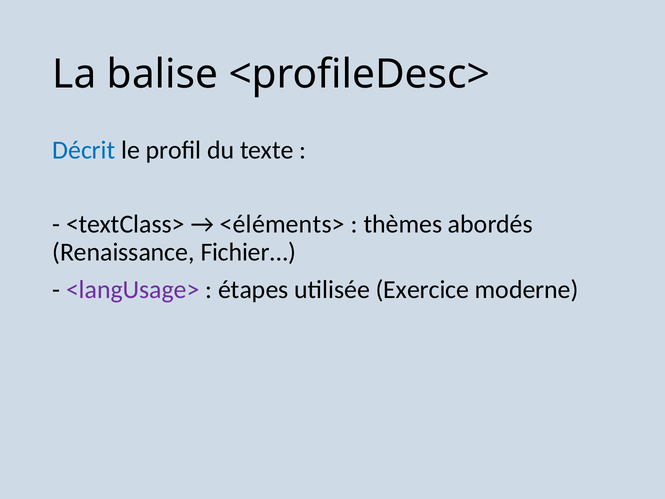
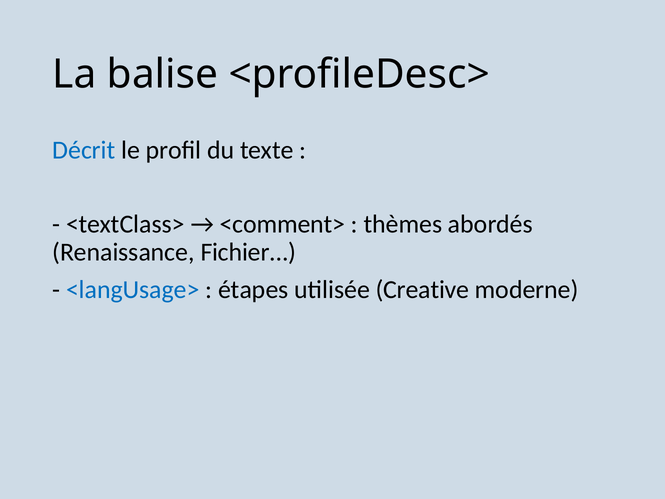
<éléments>: <éléments> -> <comment> (282, 224)
<langUsage> colour: purple -> blue (133, 289)
Exercice: Exercice -> Creative (422, 289)
